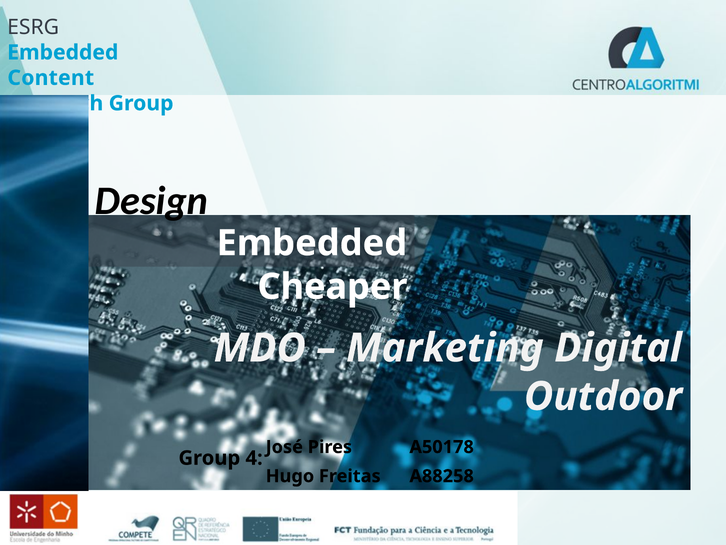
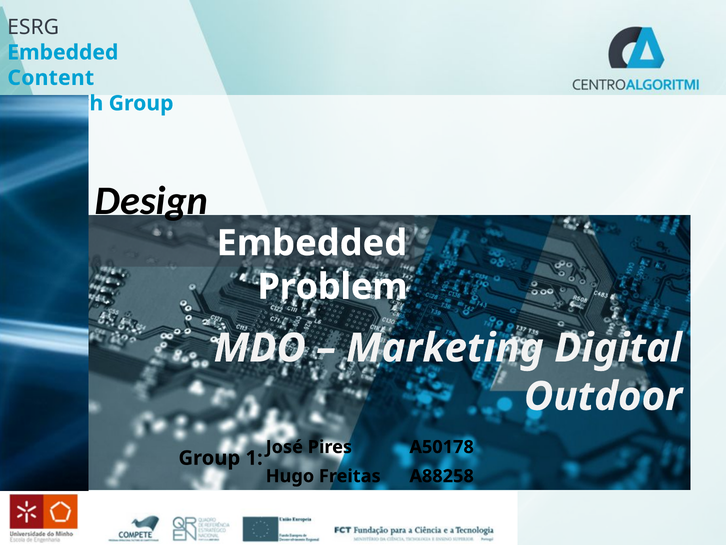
Cheaper: Cheaper -> Problem (332, 287)
4: 4 -> 1 (254, 458)
